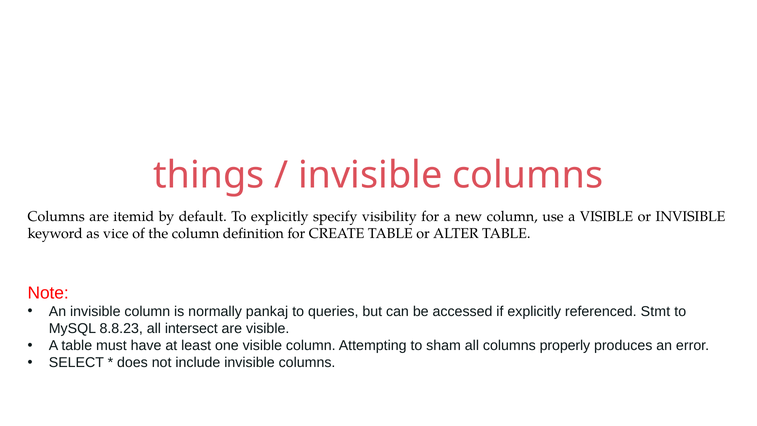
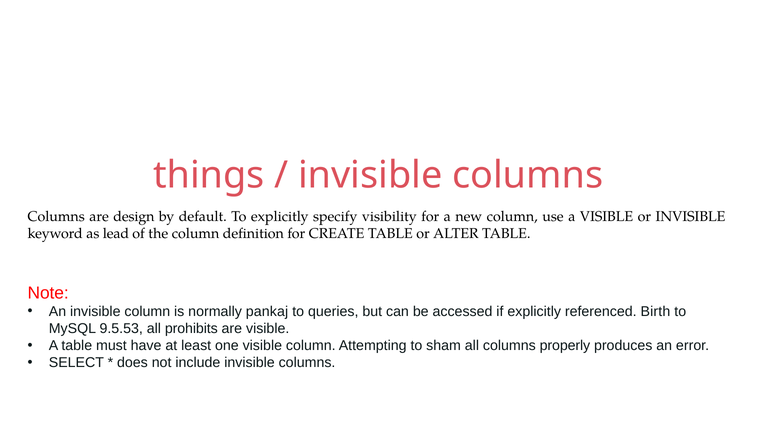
itemid: itemid -> design (134, 216)
vice: vice -> lead (116, 233)
Stmt: Stmt -> Birth (655, 311)
8.8.23: 8.8.23 -> 9.5.53 (121, 328)
intersect: intersect -> prohibits (191, 328)
